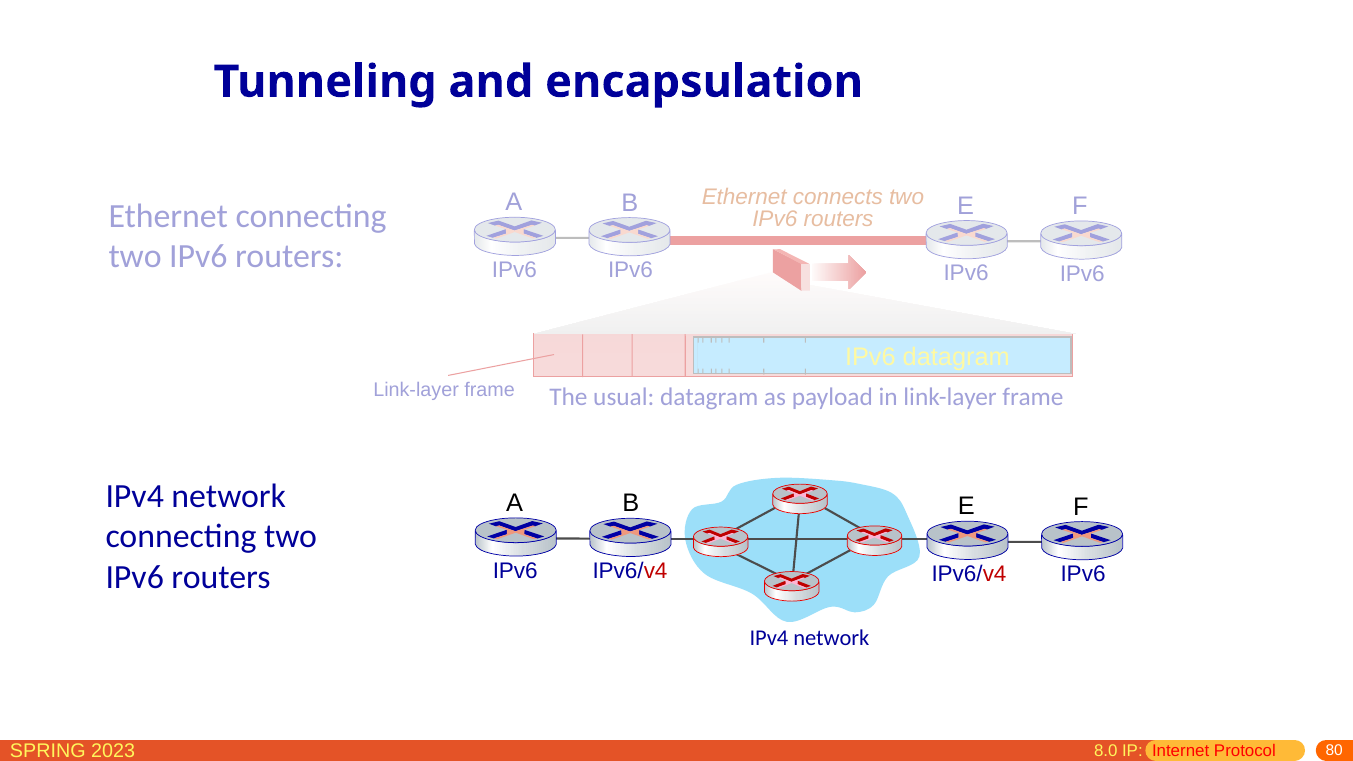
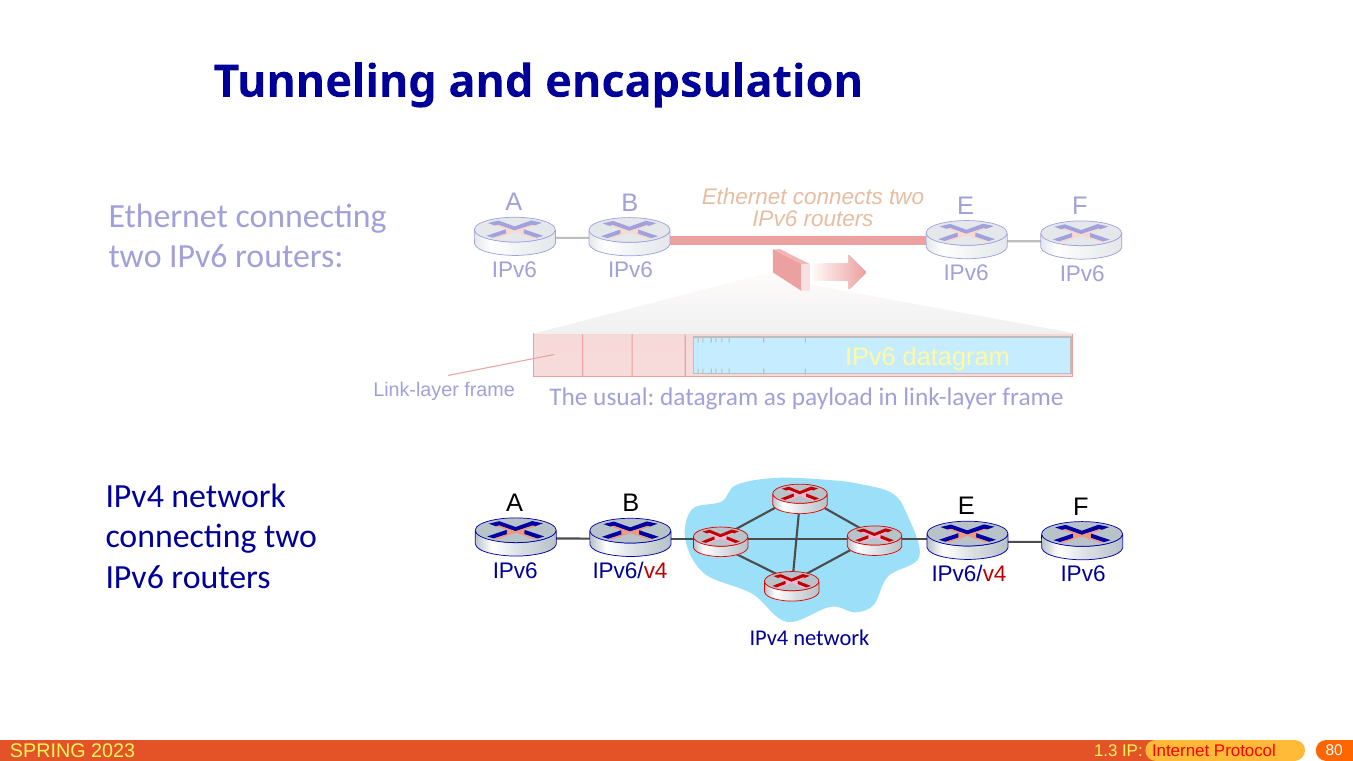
8.0: 8.0 -> 1.3 (1106, 751)
